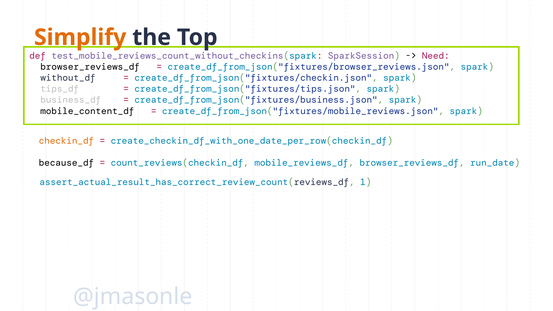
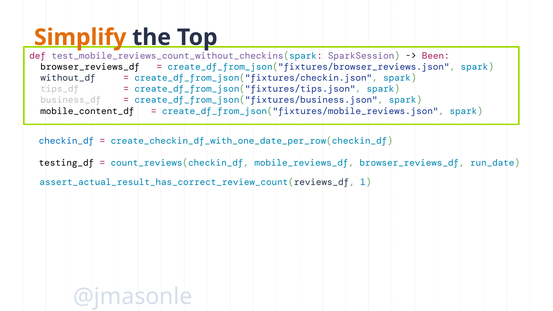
Need: Need -> Been (436, 56)
checkin_df colour: orange -> blue (66, 141)
because_df: because_df -> testing_df (66, 163)
